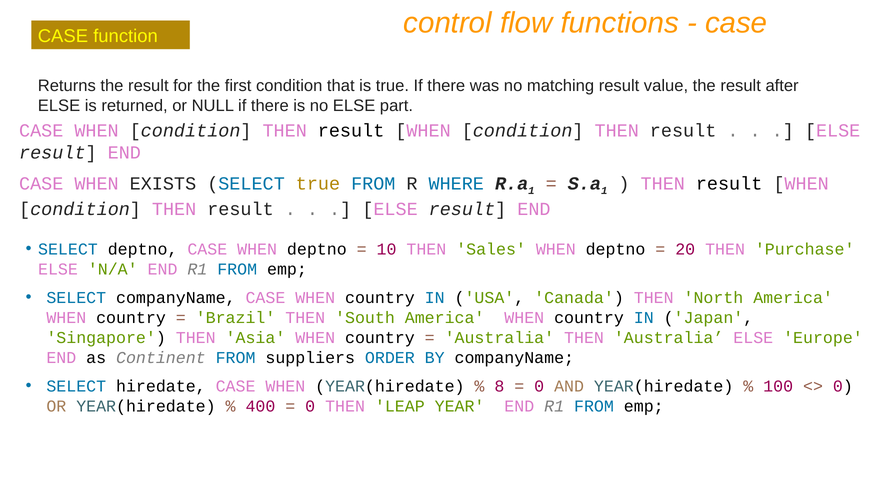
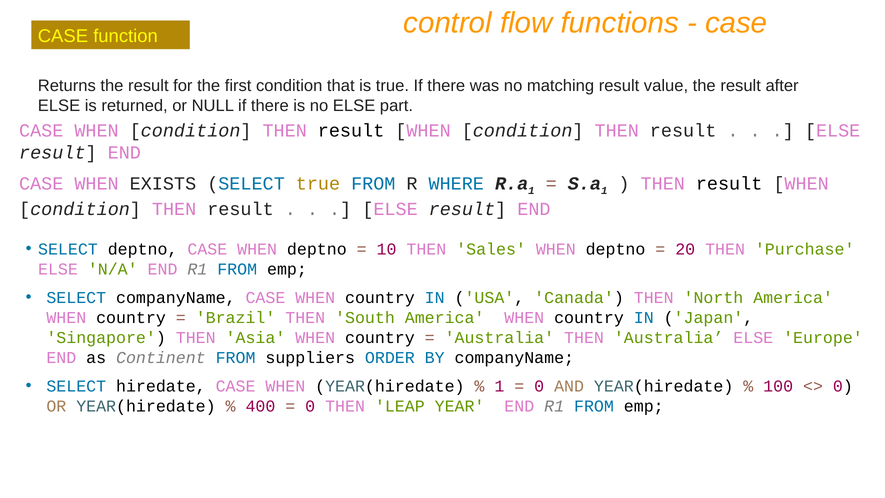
8: 8 -> 1 (499, 386)
